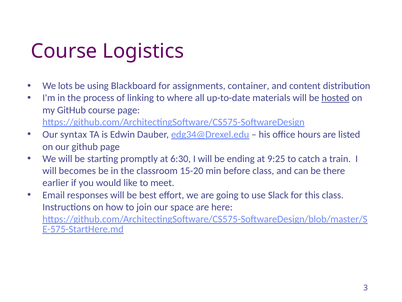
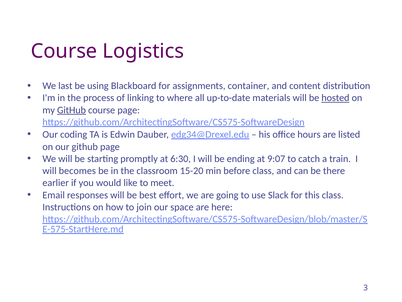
lots: lots -> last (65, 86)
GitHub underline: none -> present (72, 110)
syntax: syntax -> coding (74, 134)
9:25: 9:25 -> 9:07 (276, 159)
